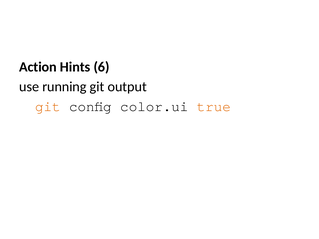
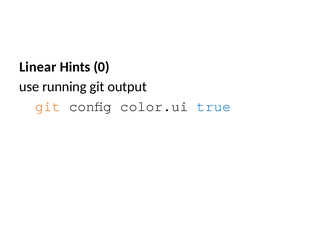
Action: Action -> Linear (38, 67)
6: 6 -> 0 (102, 67)
true colour: orange -> blue (214, 107)
